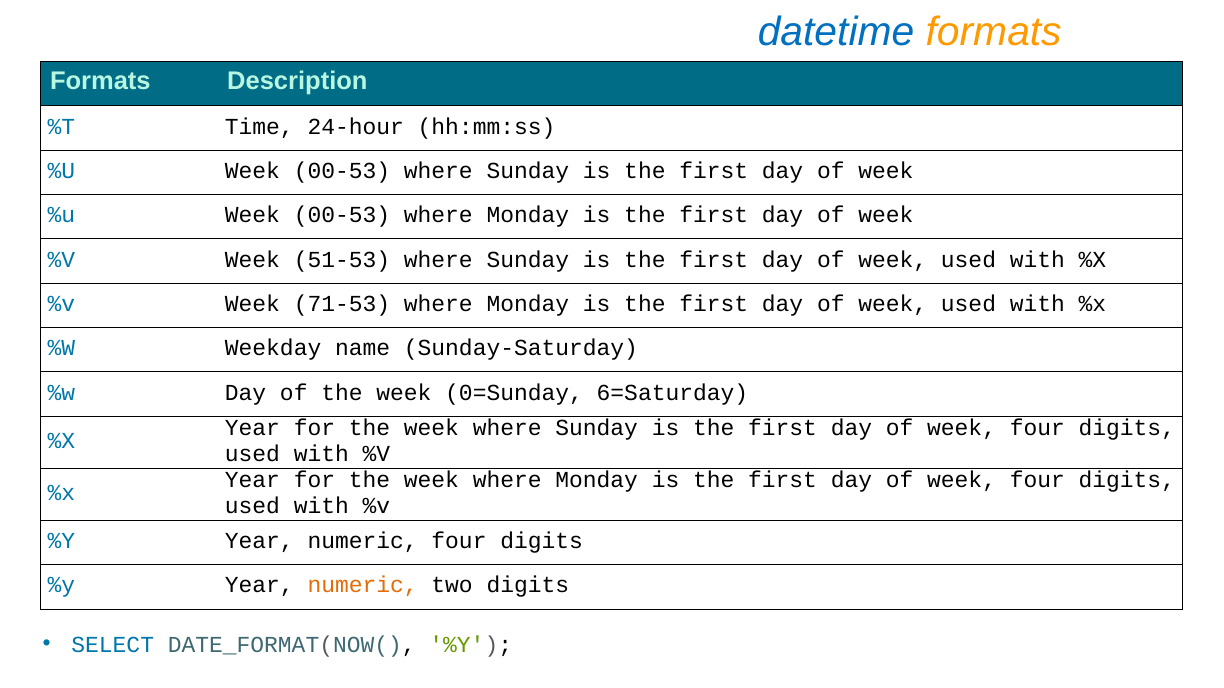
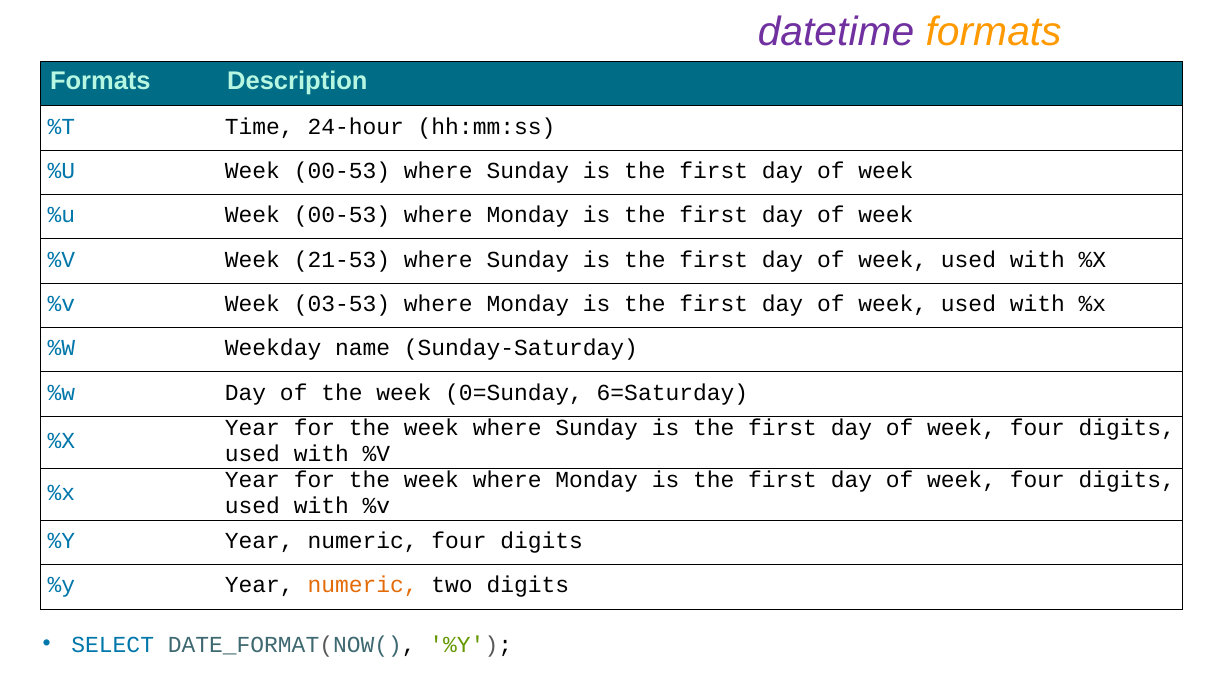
datetime colour: blue -> purple (836, 32)
51-53: 51-53 -> 21-53 (342, 260)
71-53: 71-53 -> 03-53 (342, 304)
